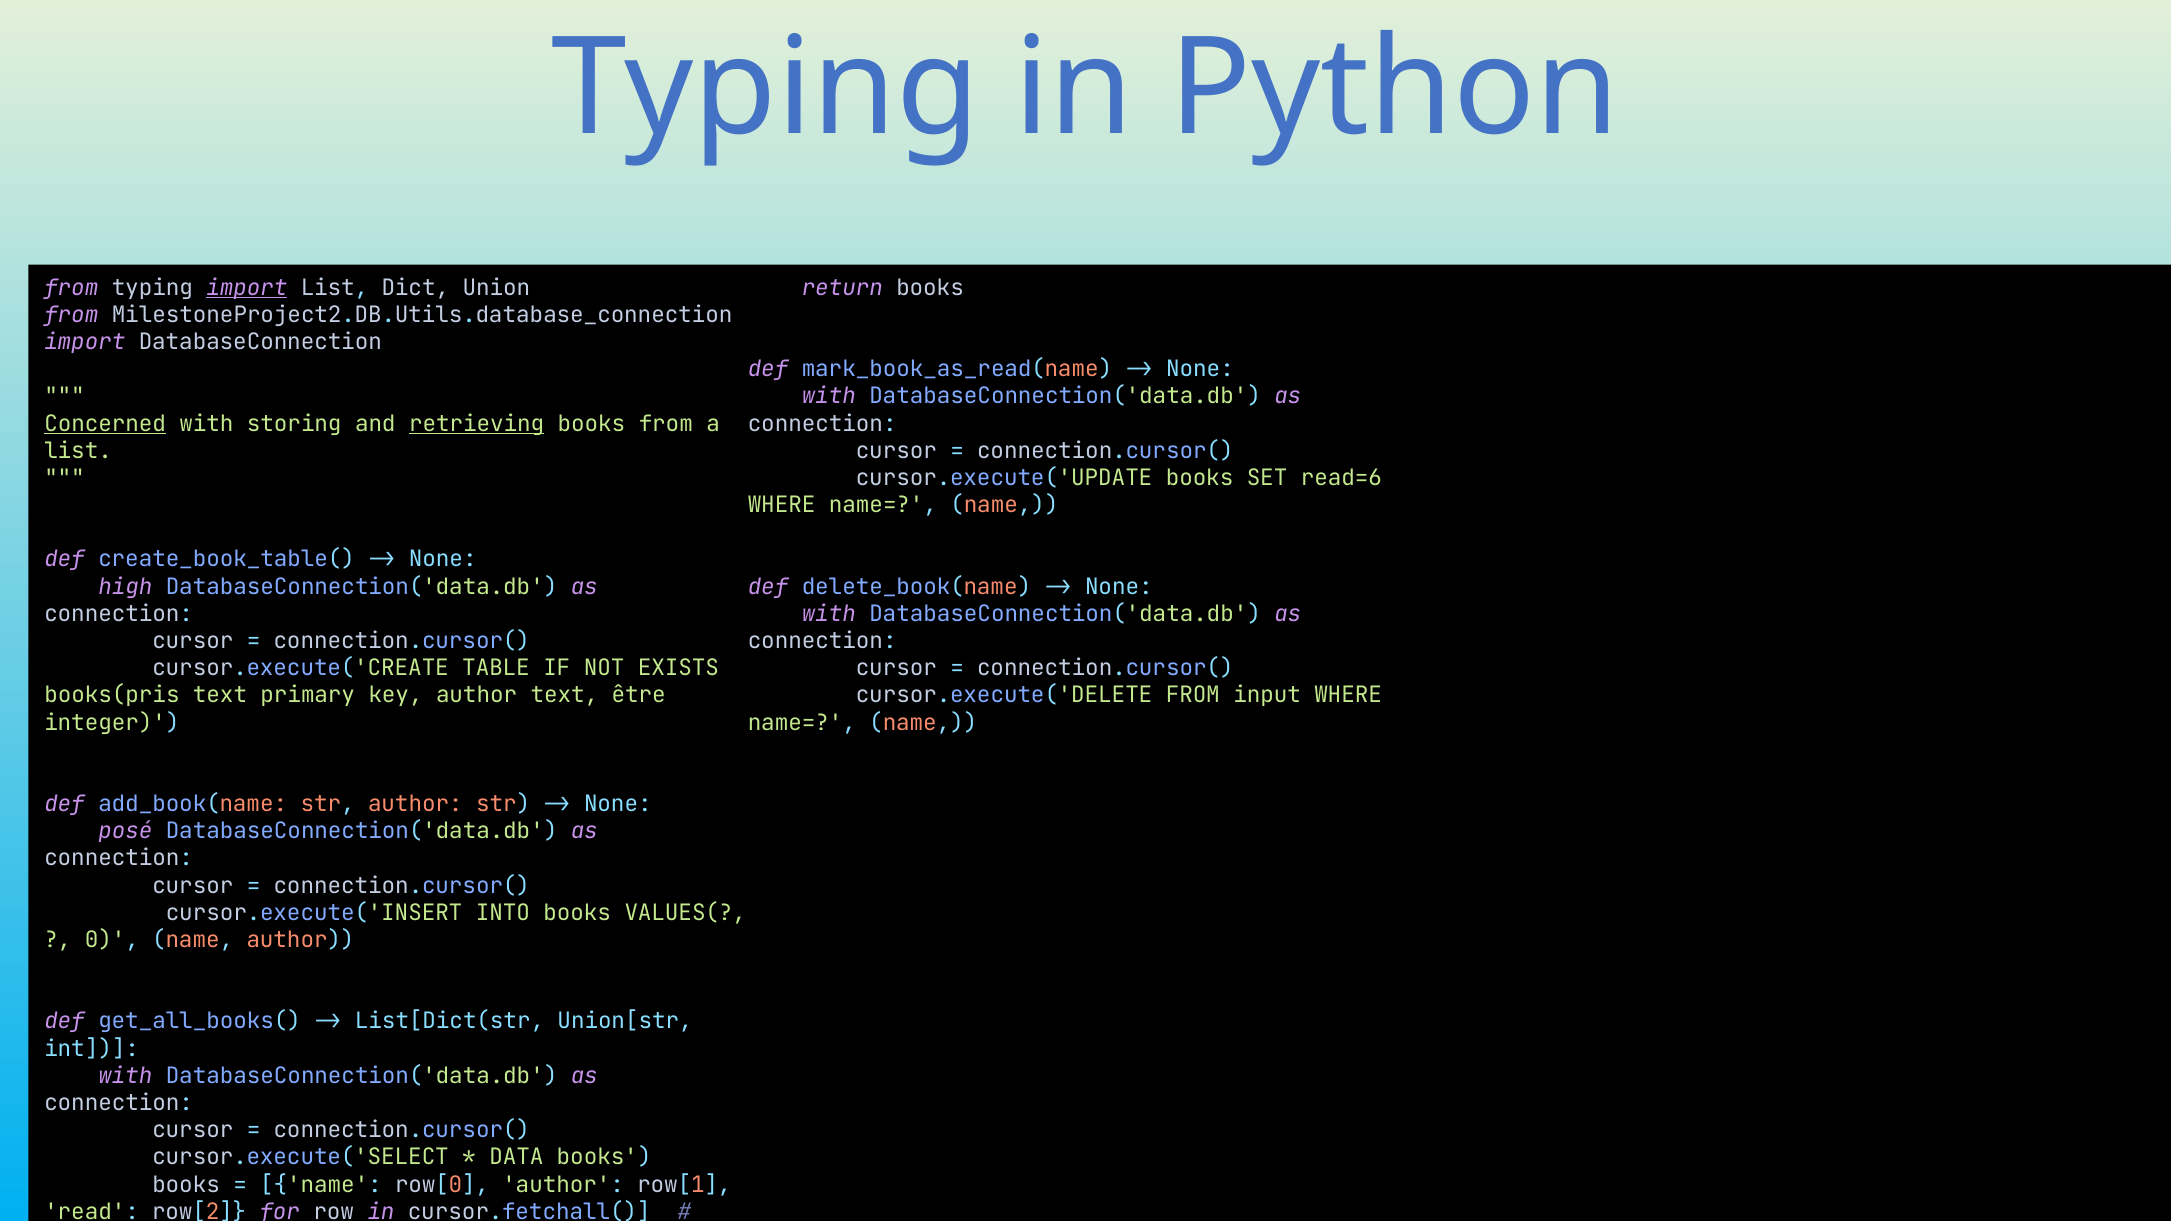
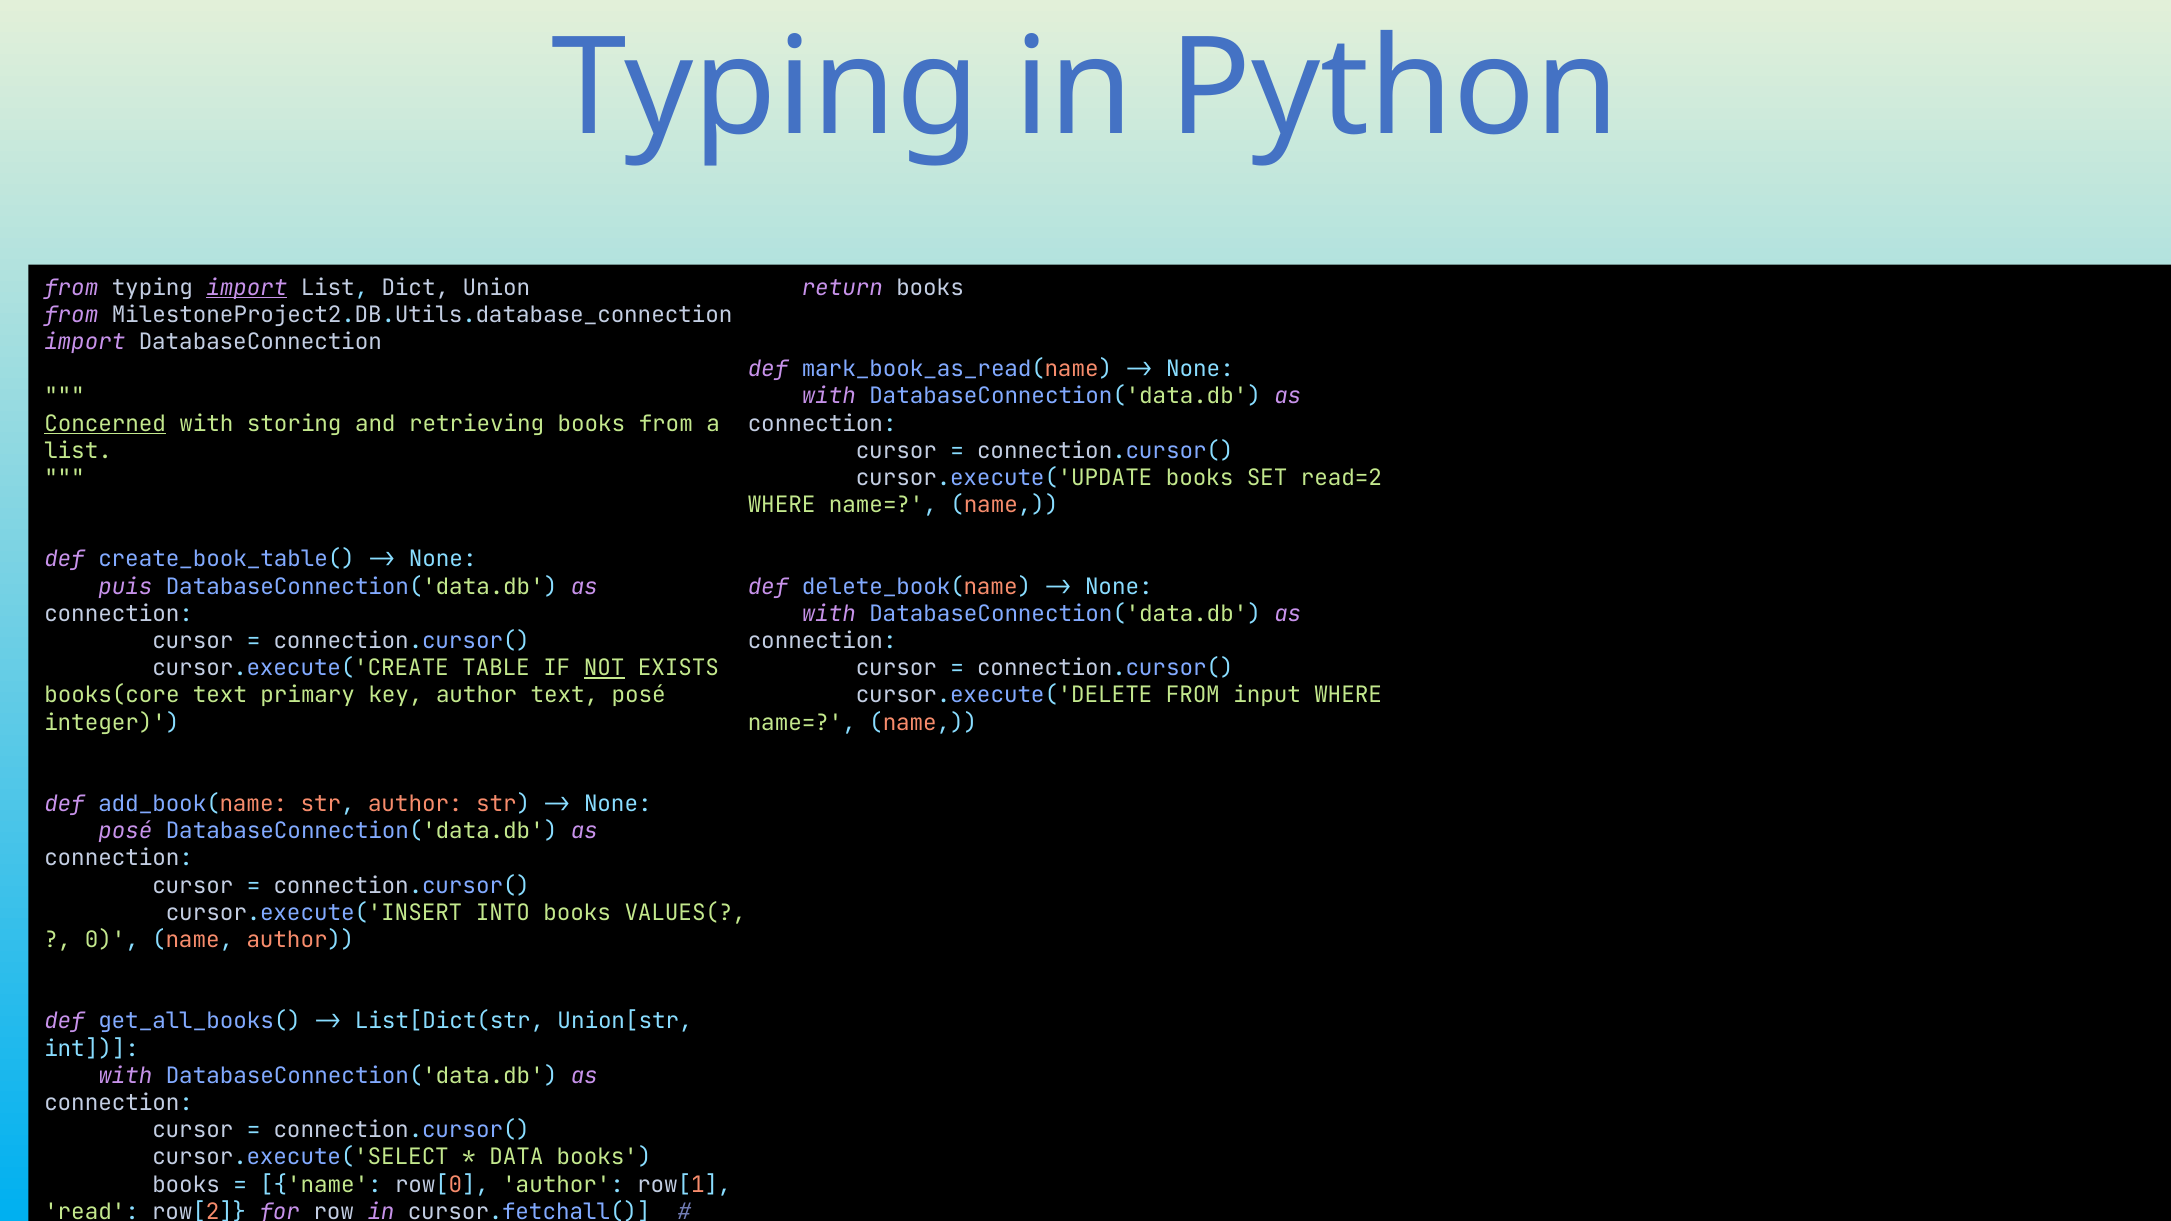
retrieving underline: present -> none (477, 424)
read=6: read=6 -> read=2 (1341, 478)
high: high -> puis (125, 587)
NOT underline: none -> present (604, 668)
books(pris: books(pris -> books(core (112, 695)
text être: être -> posé (639, 695)
